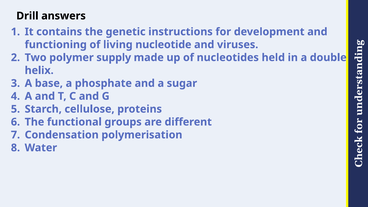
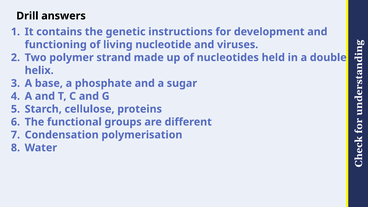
supply: supply -> strand (114, 58)
